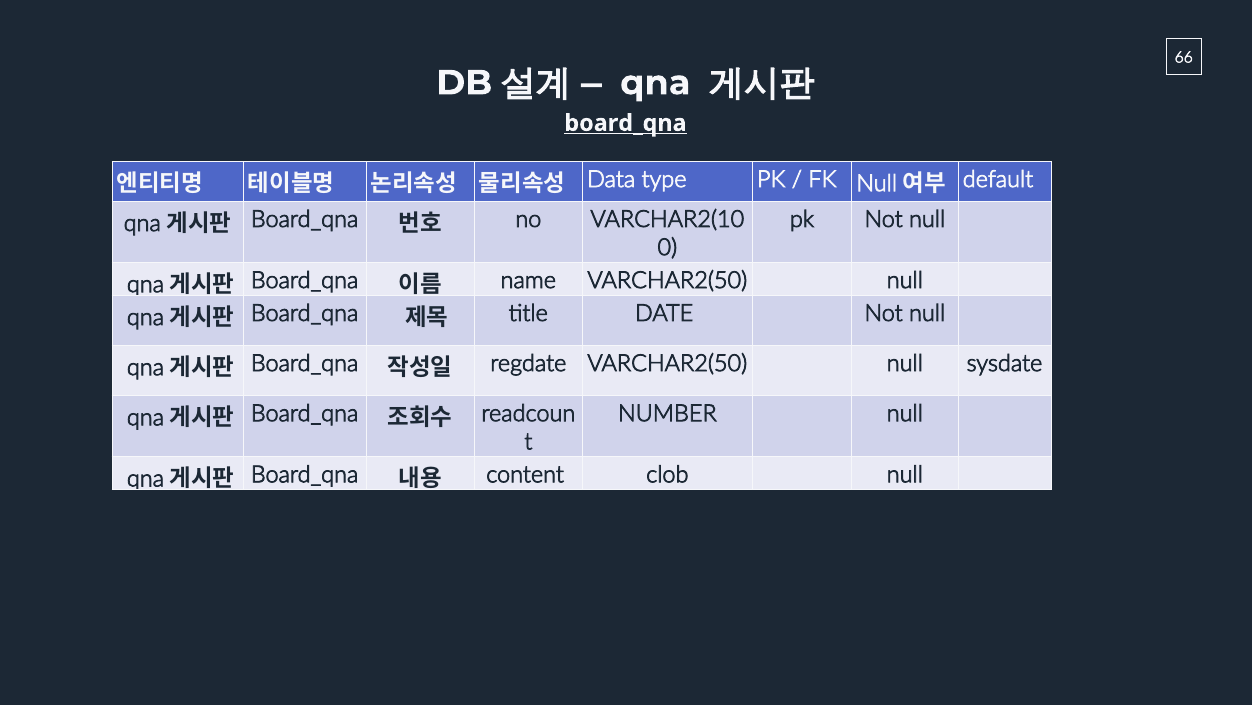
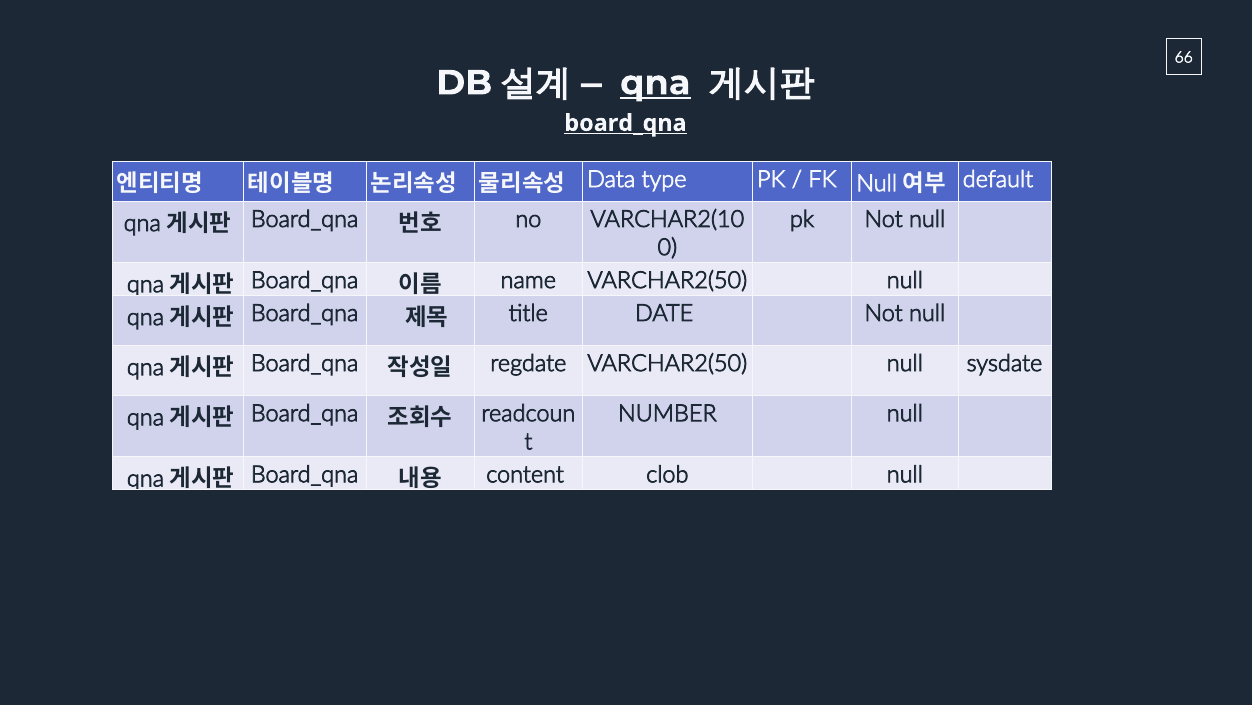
qna underline: none -> present (655, 83)
